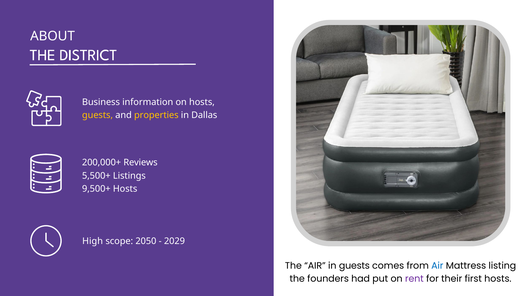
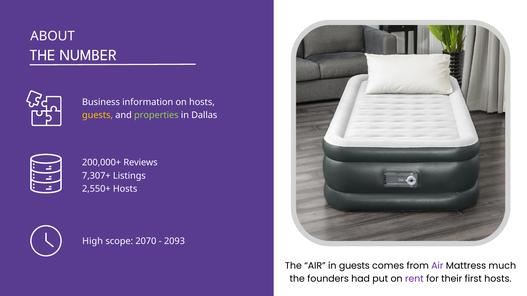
DISTRICT: DISTRICT -> NUMBER (88, 55)
properties colour: yellow -> light green (156, 115)
5,500+: 5,500+ -> 7,307+ (96, 176)
9,500+: 9,500+ -> 2,550+ (96, 189)
2050: 2050 -> 2070 (146, 242)
2029: 2029 -> 2093 (174, 242)
Air colour: blue -> purple (437, 266)
listing: listing -> much (502, 266)
